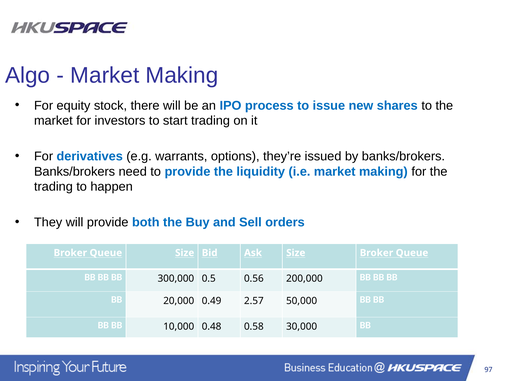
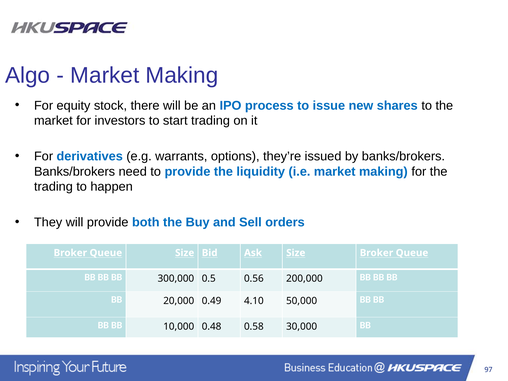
2.57: 2.57 -> 4.10 (254, 301)
